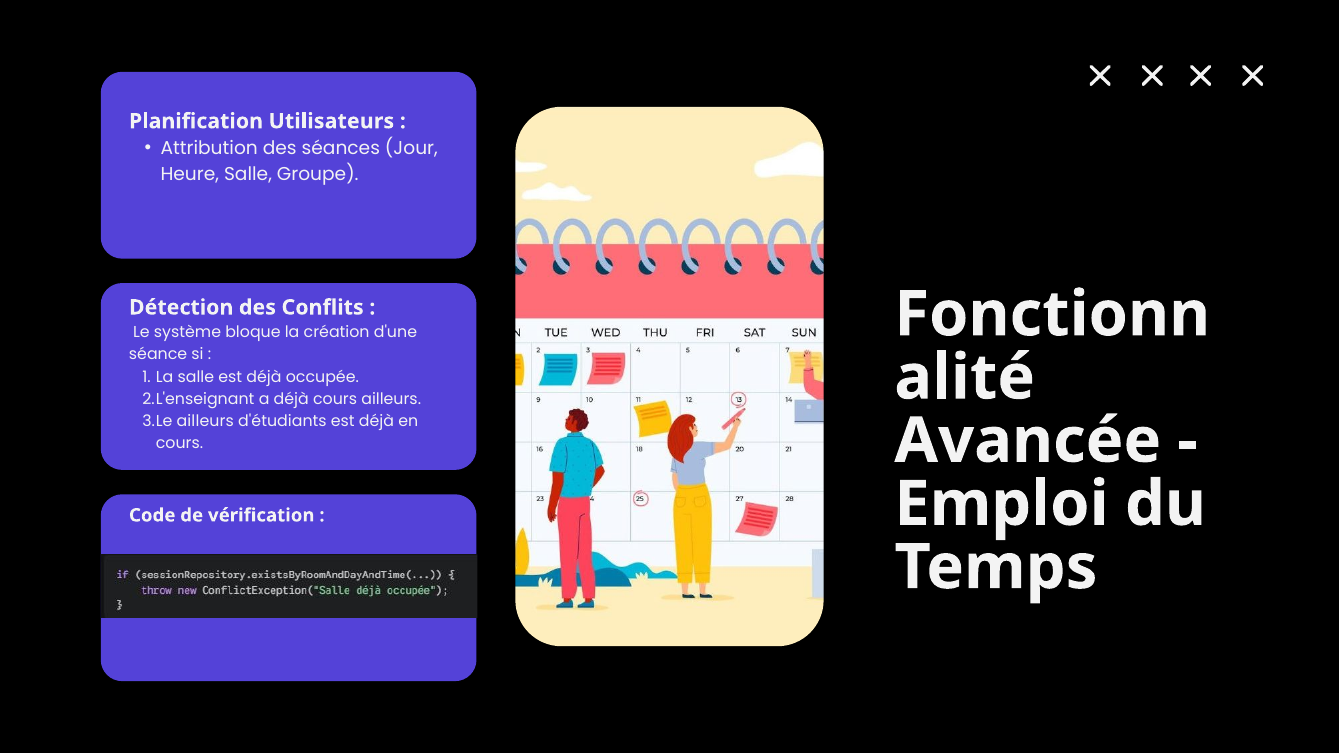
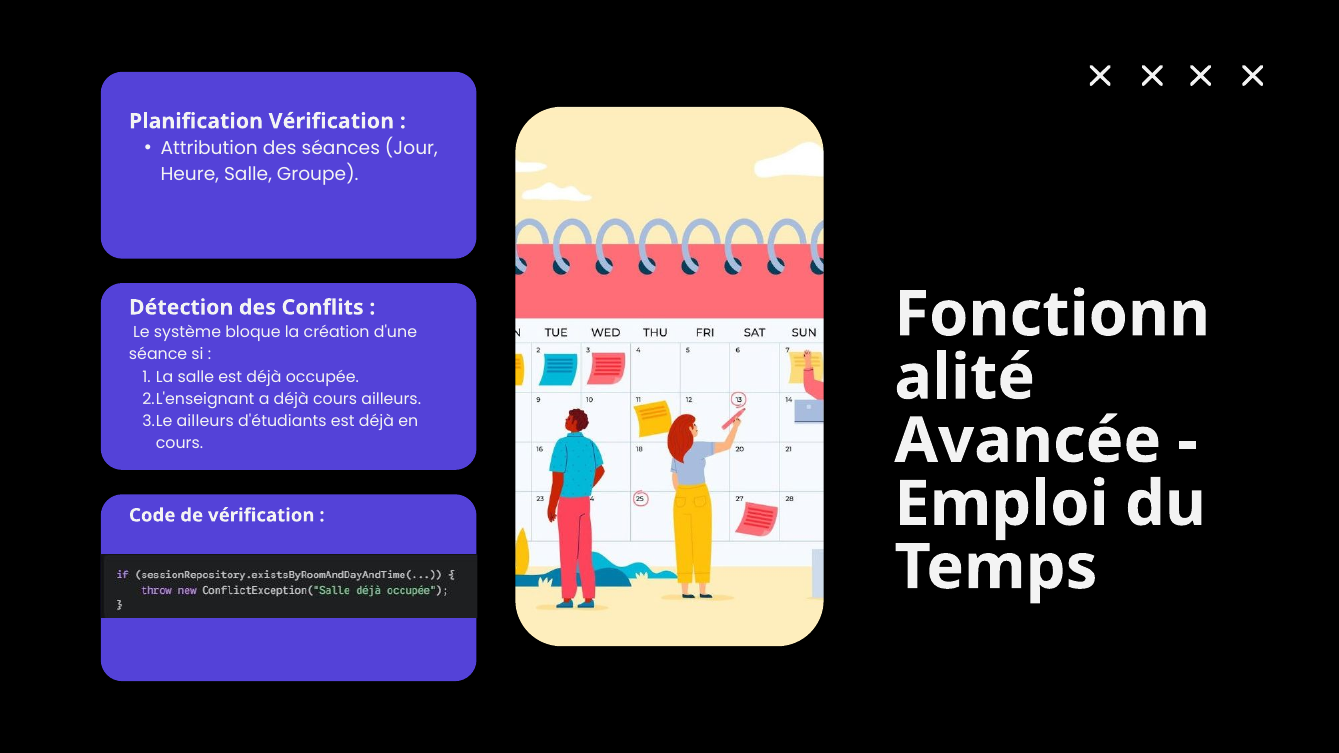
Planification Utilisateurs: Utilisateurs -> Vérification (331, 121)
